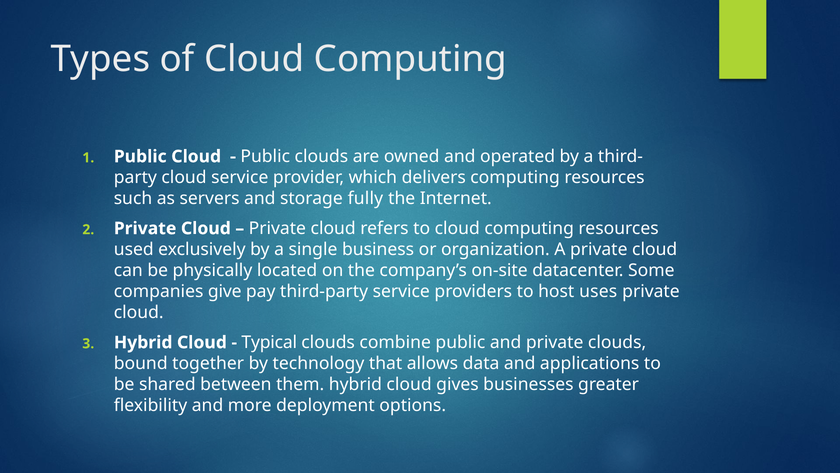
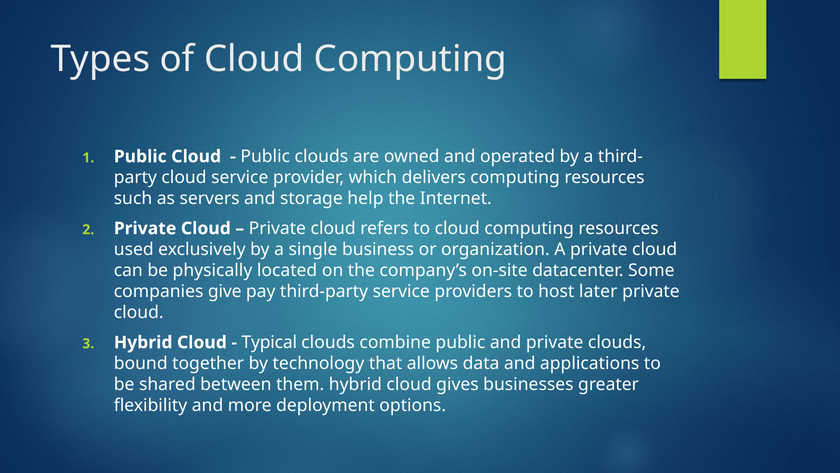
fully: fully -> help (365, 198)
uses: uses -> later (598, 291)
